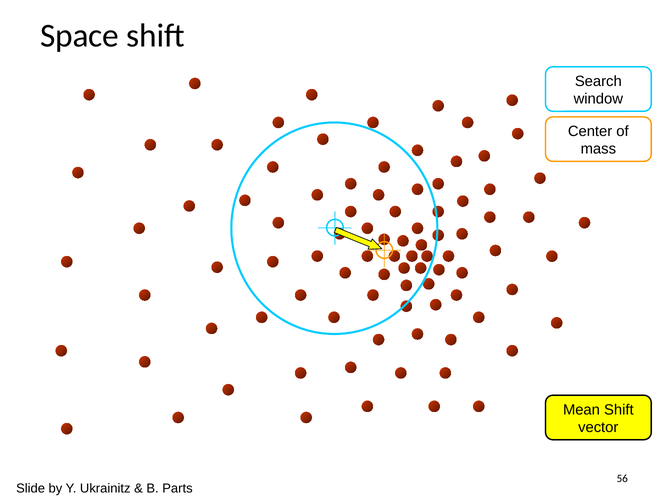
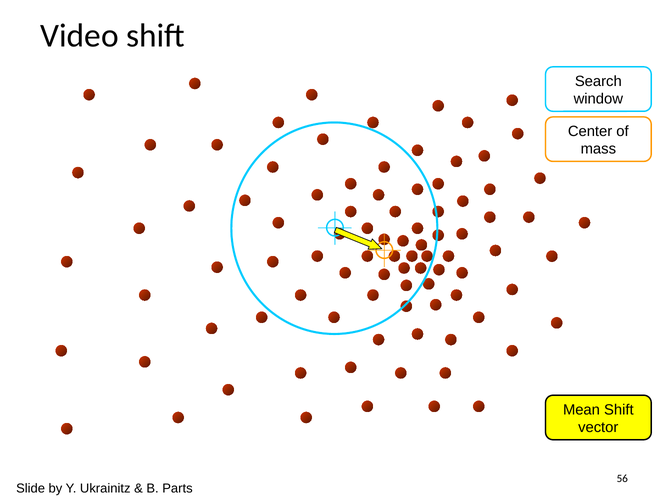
Space: Space -> Video (79, 36)
